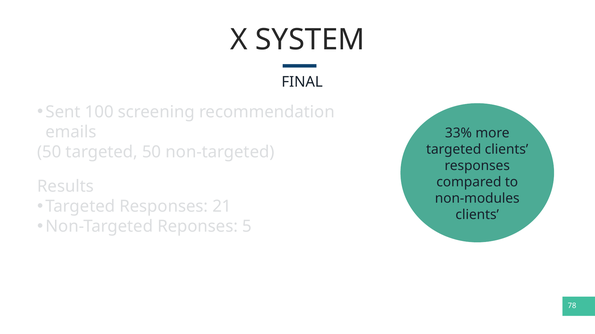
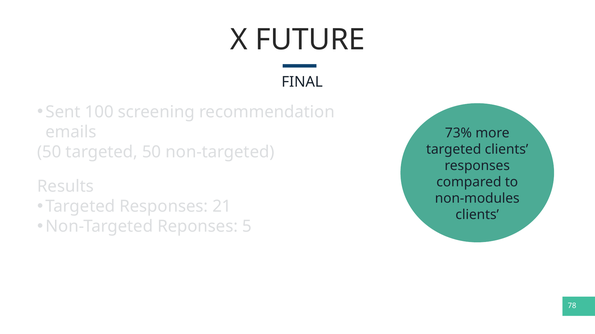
SYSTEM: SYSTEM -> FUTURE (310, 40)
33%: 33% -> 73% (458, 133)
